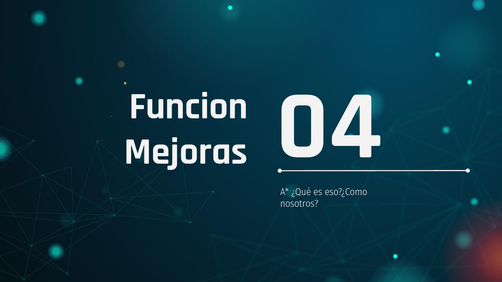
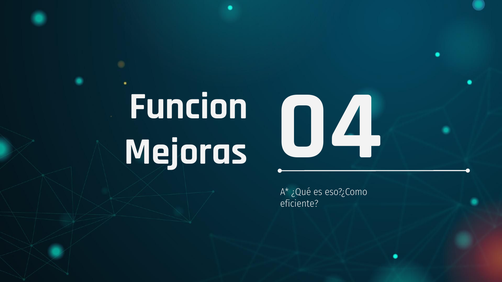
nosotros: nosotros -> eficiente (299, 204)
